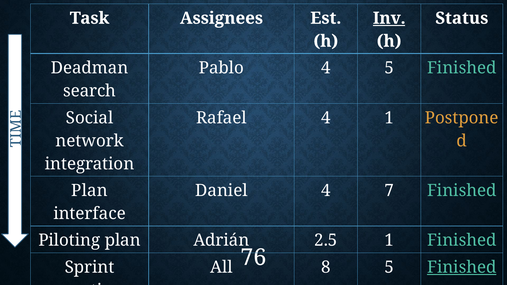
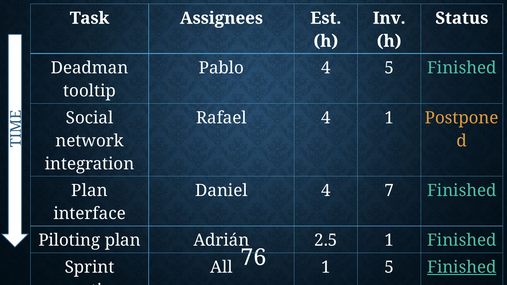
Inv underline: present -> none (389, 18)
search: search -> tooltip (90, 91)
All 8: 8 -> 1 (326, 267)
